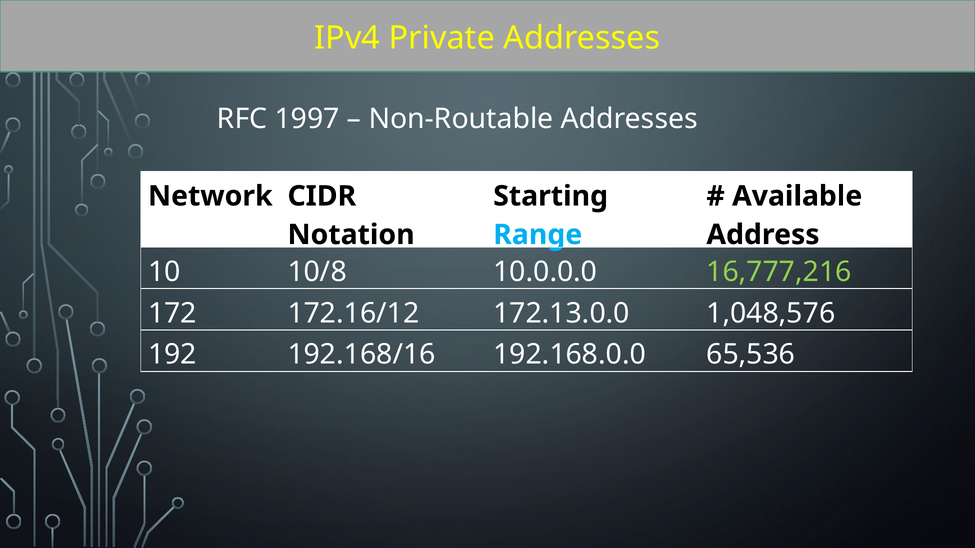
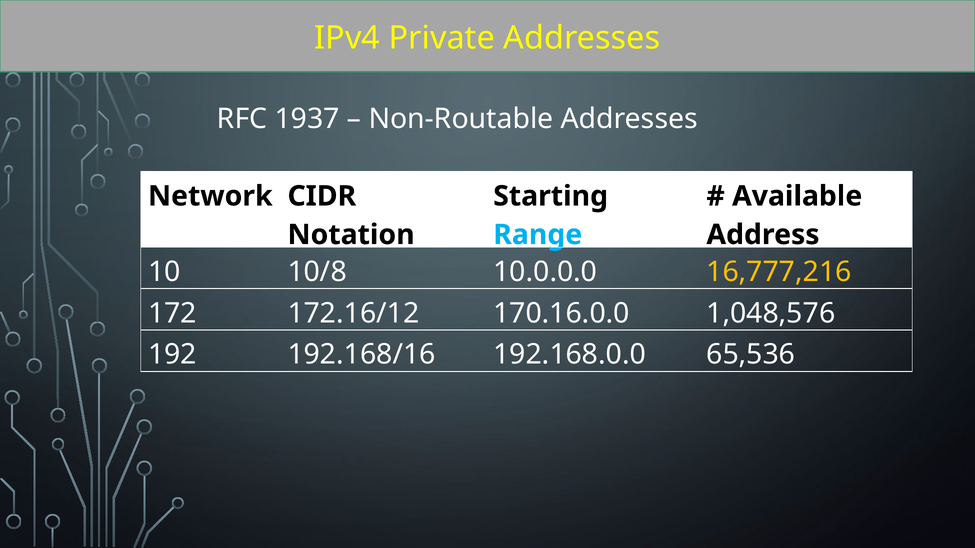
1997: 1997 -> 1937 (307, 119)
16,777,216 colour: light green -> yellow (779, 272)
172.13.0.0: 172.13.0.0 -> 170.16.0.0 (561, 313)
